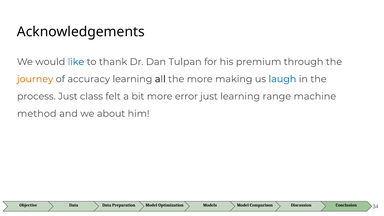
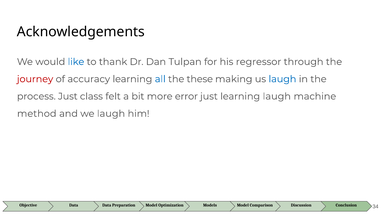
premium: premium -> regressor (259, 62)
journey colour: orange -> red (35, 79)
all colour: black -> blue (160, 79)
the more: more -> these (200, 79)
learning range: range -> laugh (277, 96)
we about: about -> laugh (111, 114)
